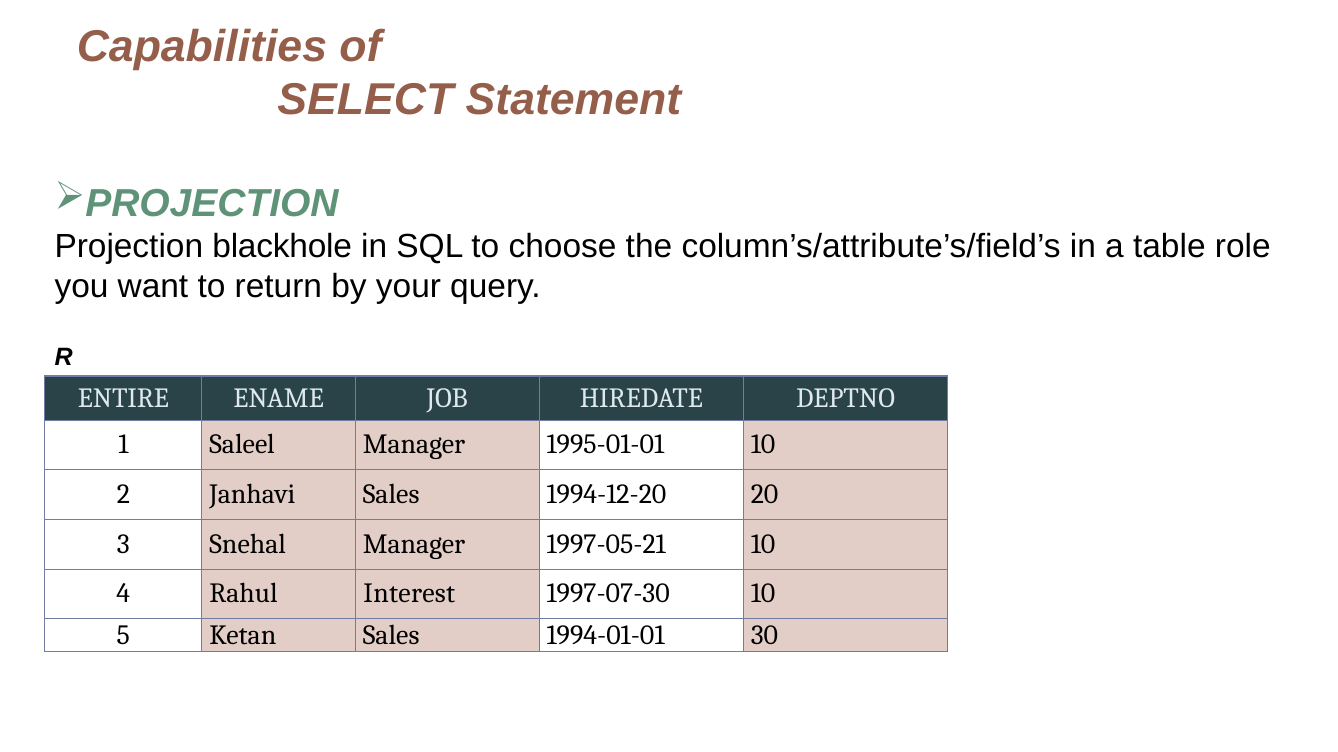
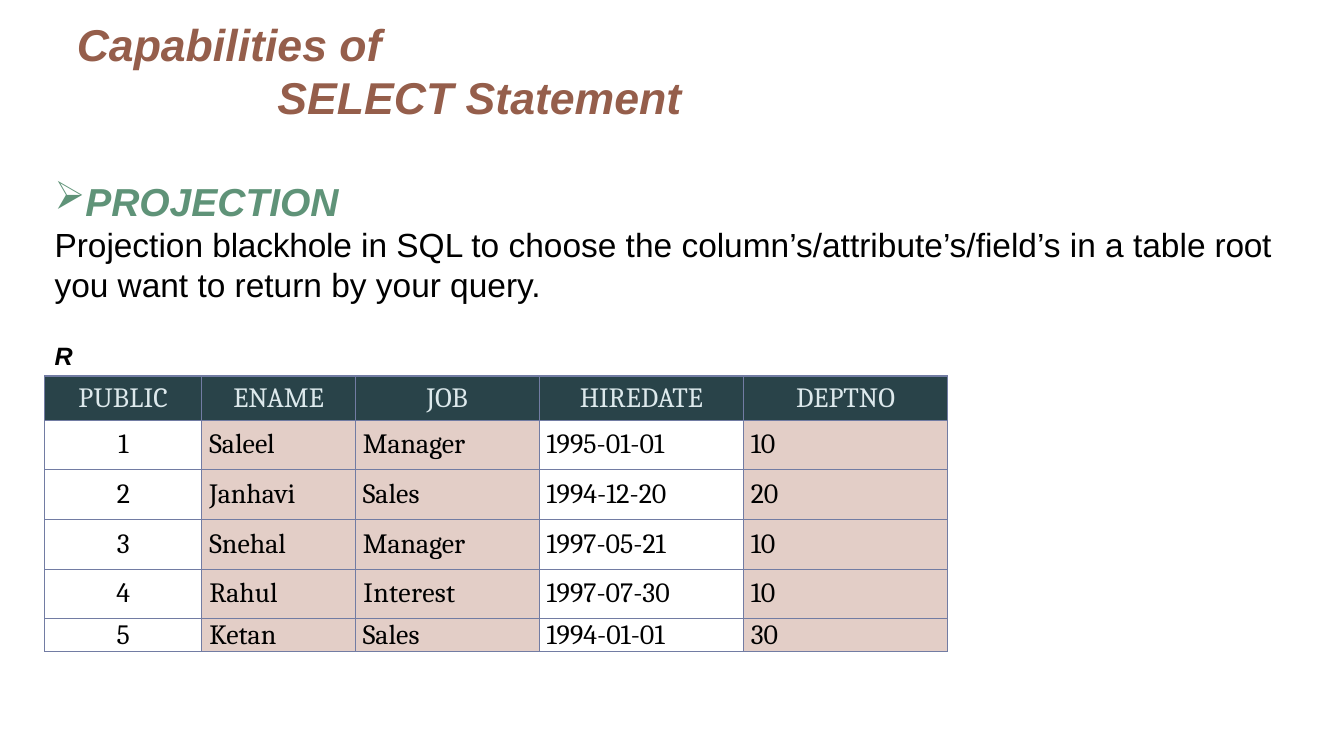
role: role -> root (1243, 246)
ENTIRE: ENTIRE -> PUBLIC (123, 398)
